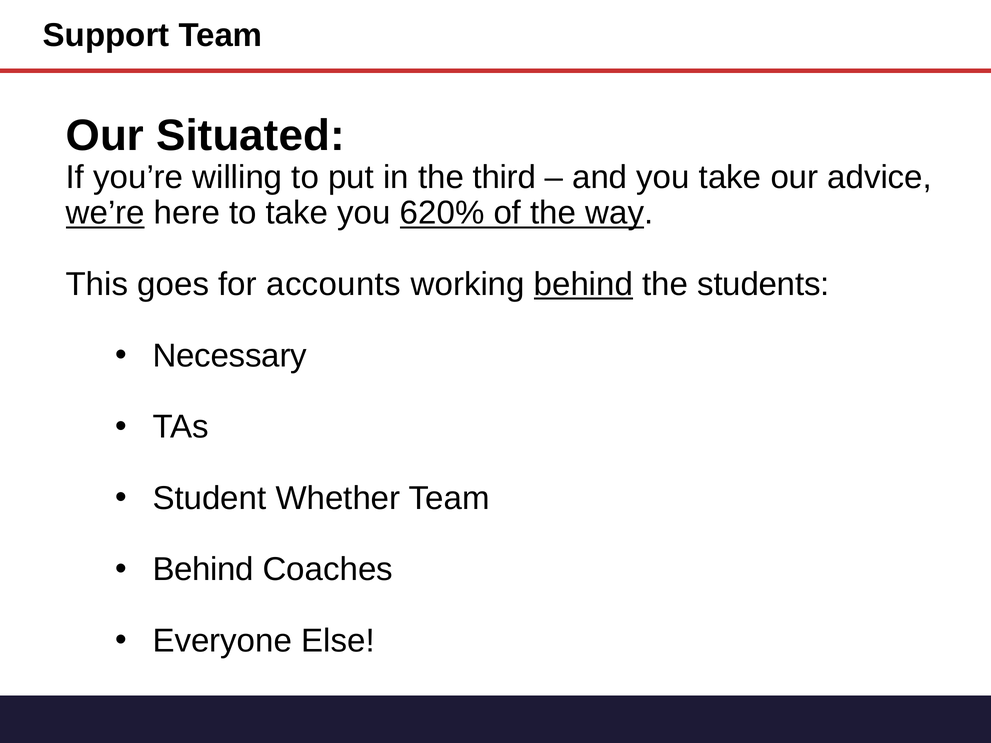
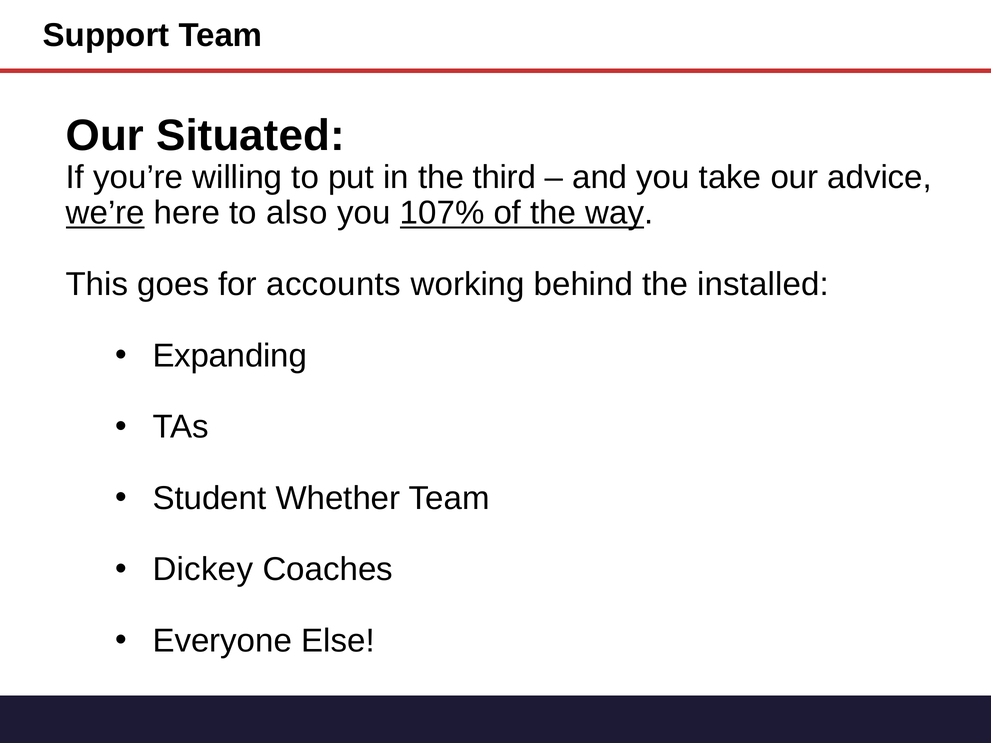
to take: take -> also (297, 213)
620%: 620% -> 107% (442, 213)
behind underline: present -> none (583, 284)
students: students -> installed (763, 284)
Necessary: Necessary -> Expanding (230, 356)
Behind: Behind -> Dickey (203, 570)
